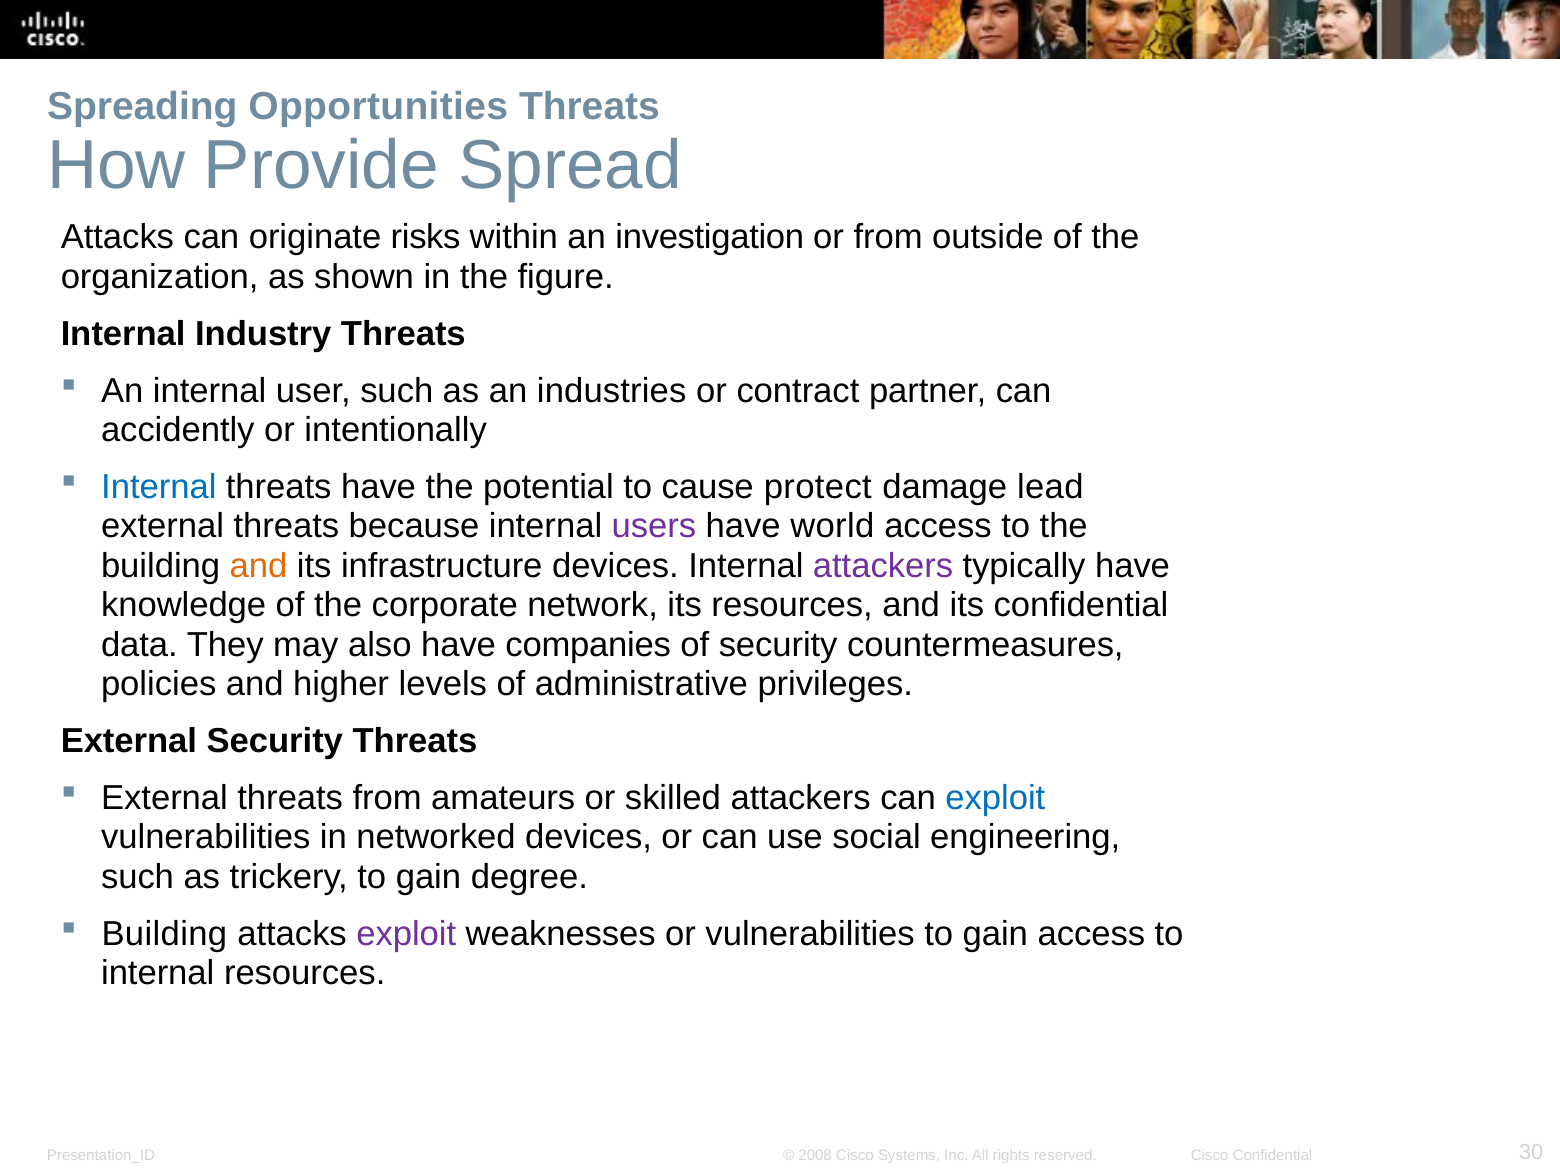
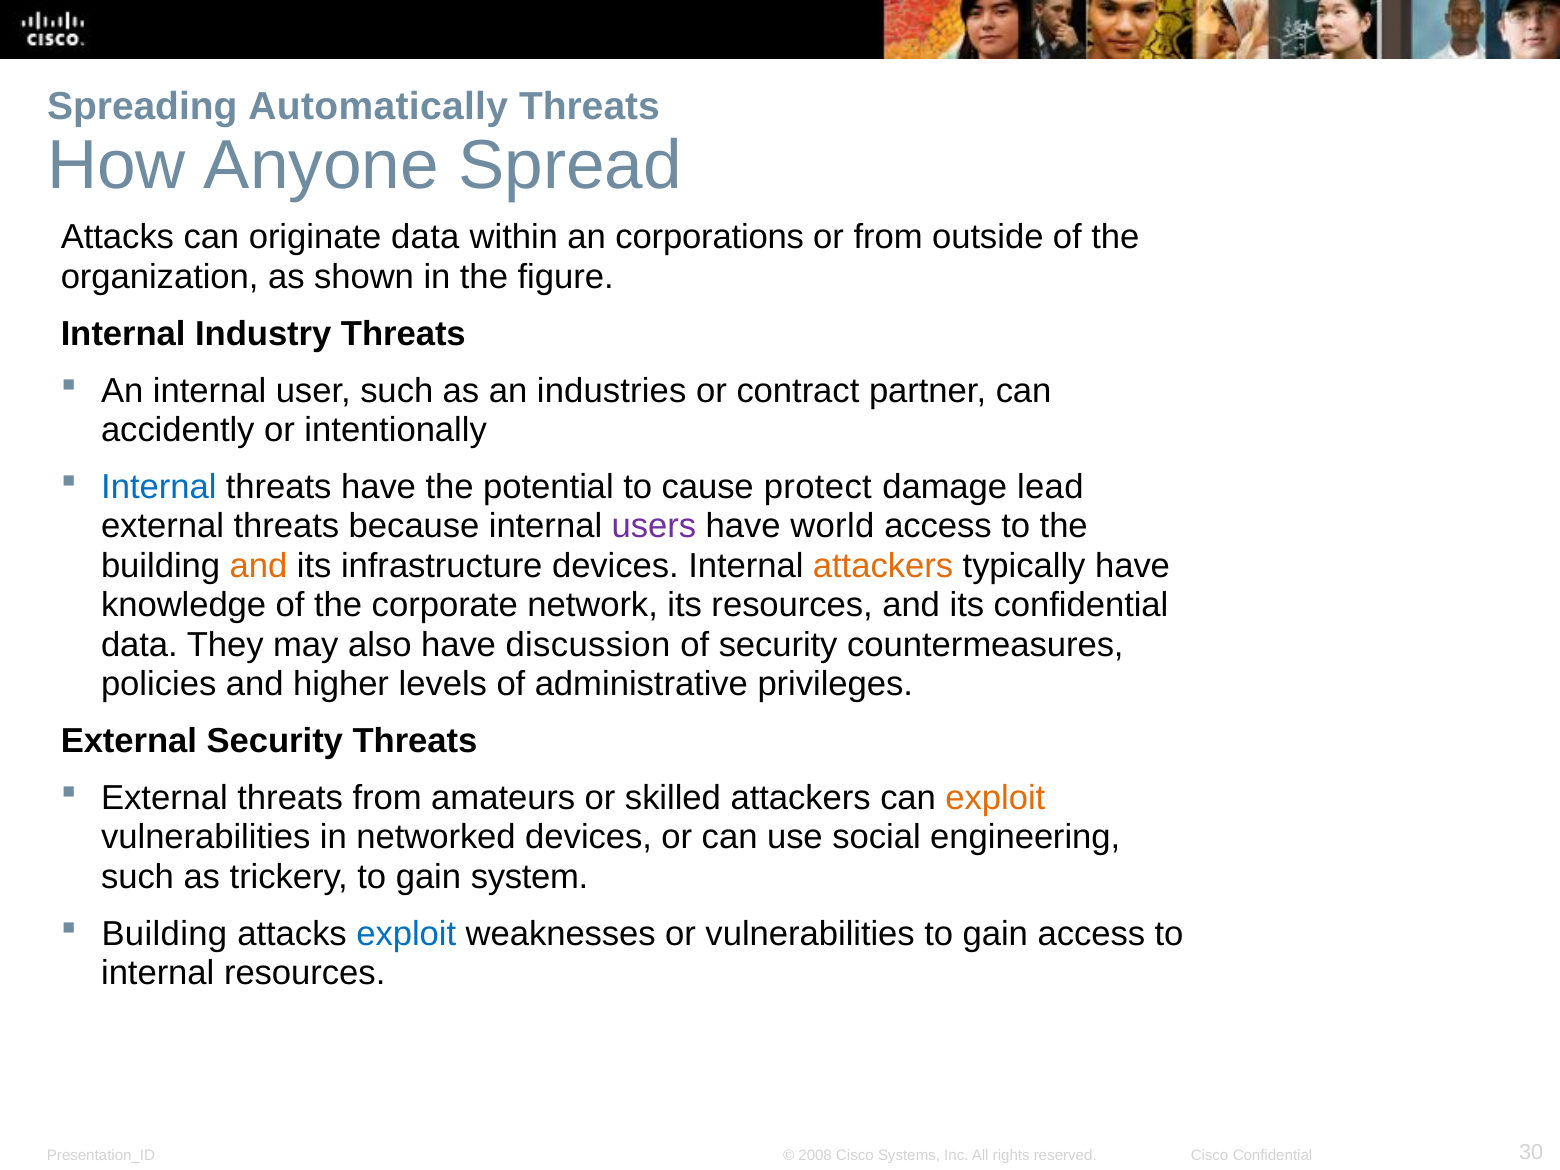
Opportunities: Opportunities -> Automatically (378, 107)
Provide: Provide -> Anyone (321, 165)
originate risks: risks -> data (425, 237)
investigation: investigation -> corporations (710, 237)
attackers colour: purple -> orange (883, 566)
companies: companies -> discussion (588, 645)
exploit colour: blue -> orange (995, 798)
degree: degree -> system (530, 877)
exploit colour: purple -> blue (406, 934)
